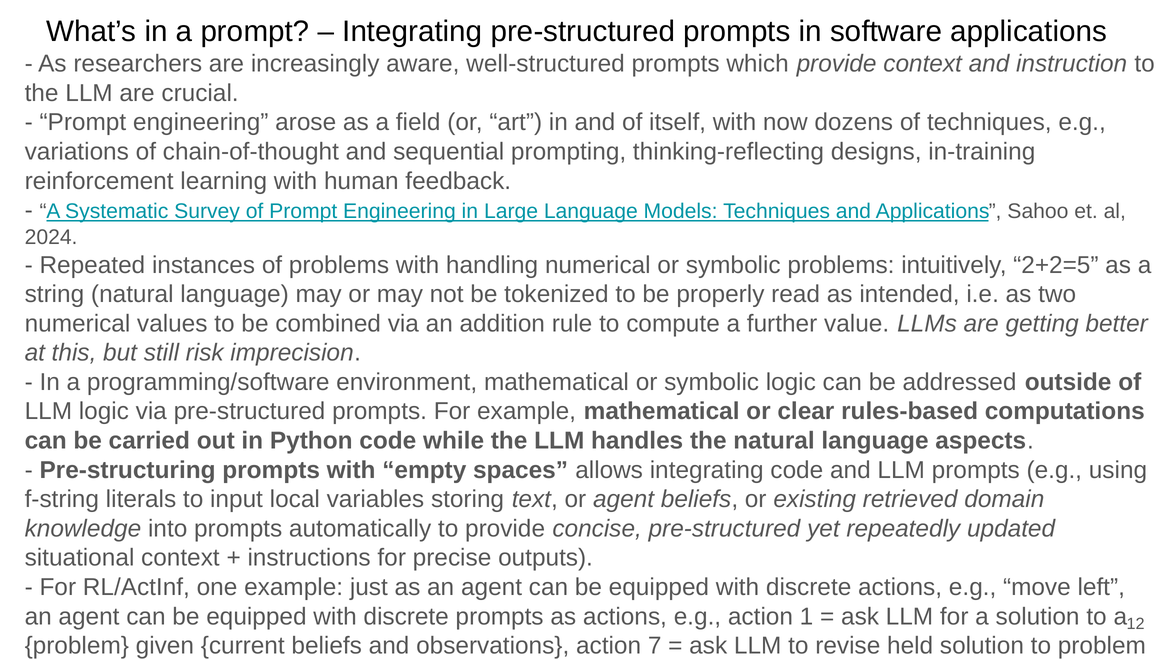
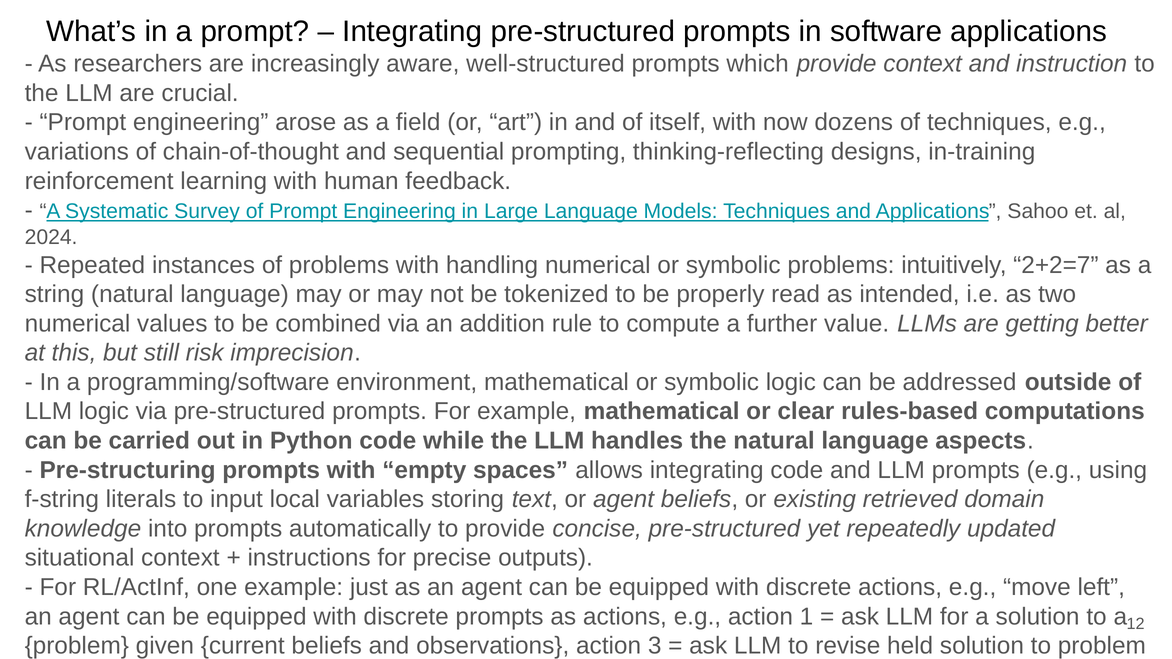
2+2=5: 2+2=5 -> 2+2=7 (1056, 265)
7: 7 -> 3 (655, 646)
